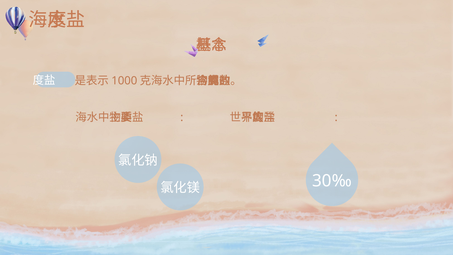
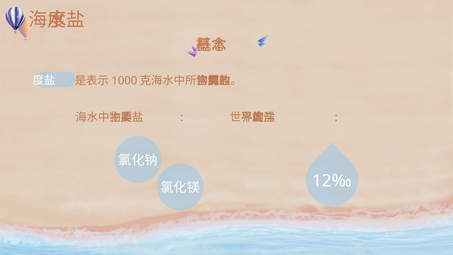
30‰: 30‰ -> 12‰ (332, 181)
